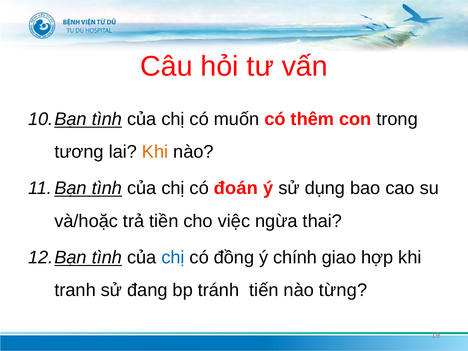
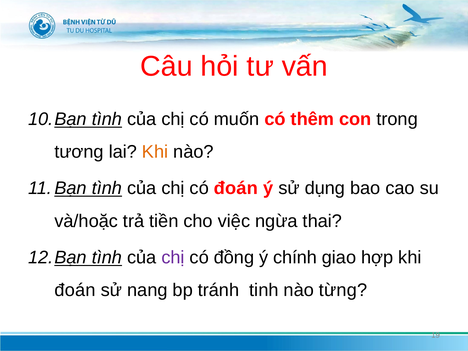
chị colour: blue -> purple (173, 257)
tranh: tranh -> đoán (75, 290)
đang: đang -> nang (147, 290)
tiến: tiến -> tinh (264, 290)
